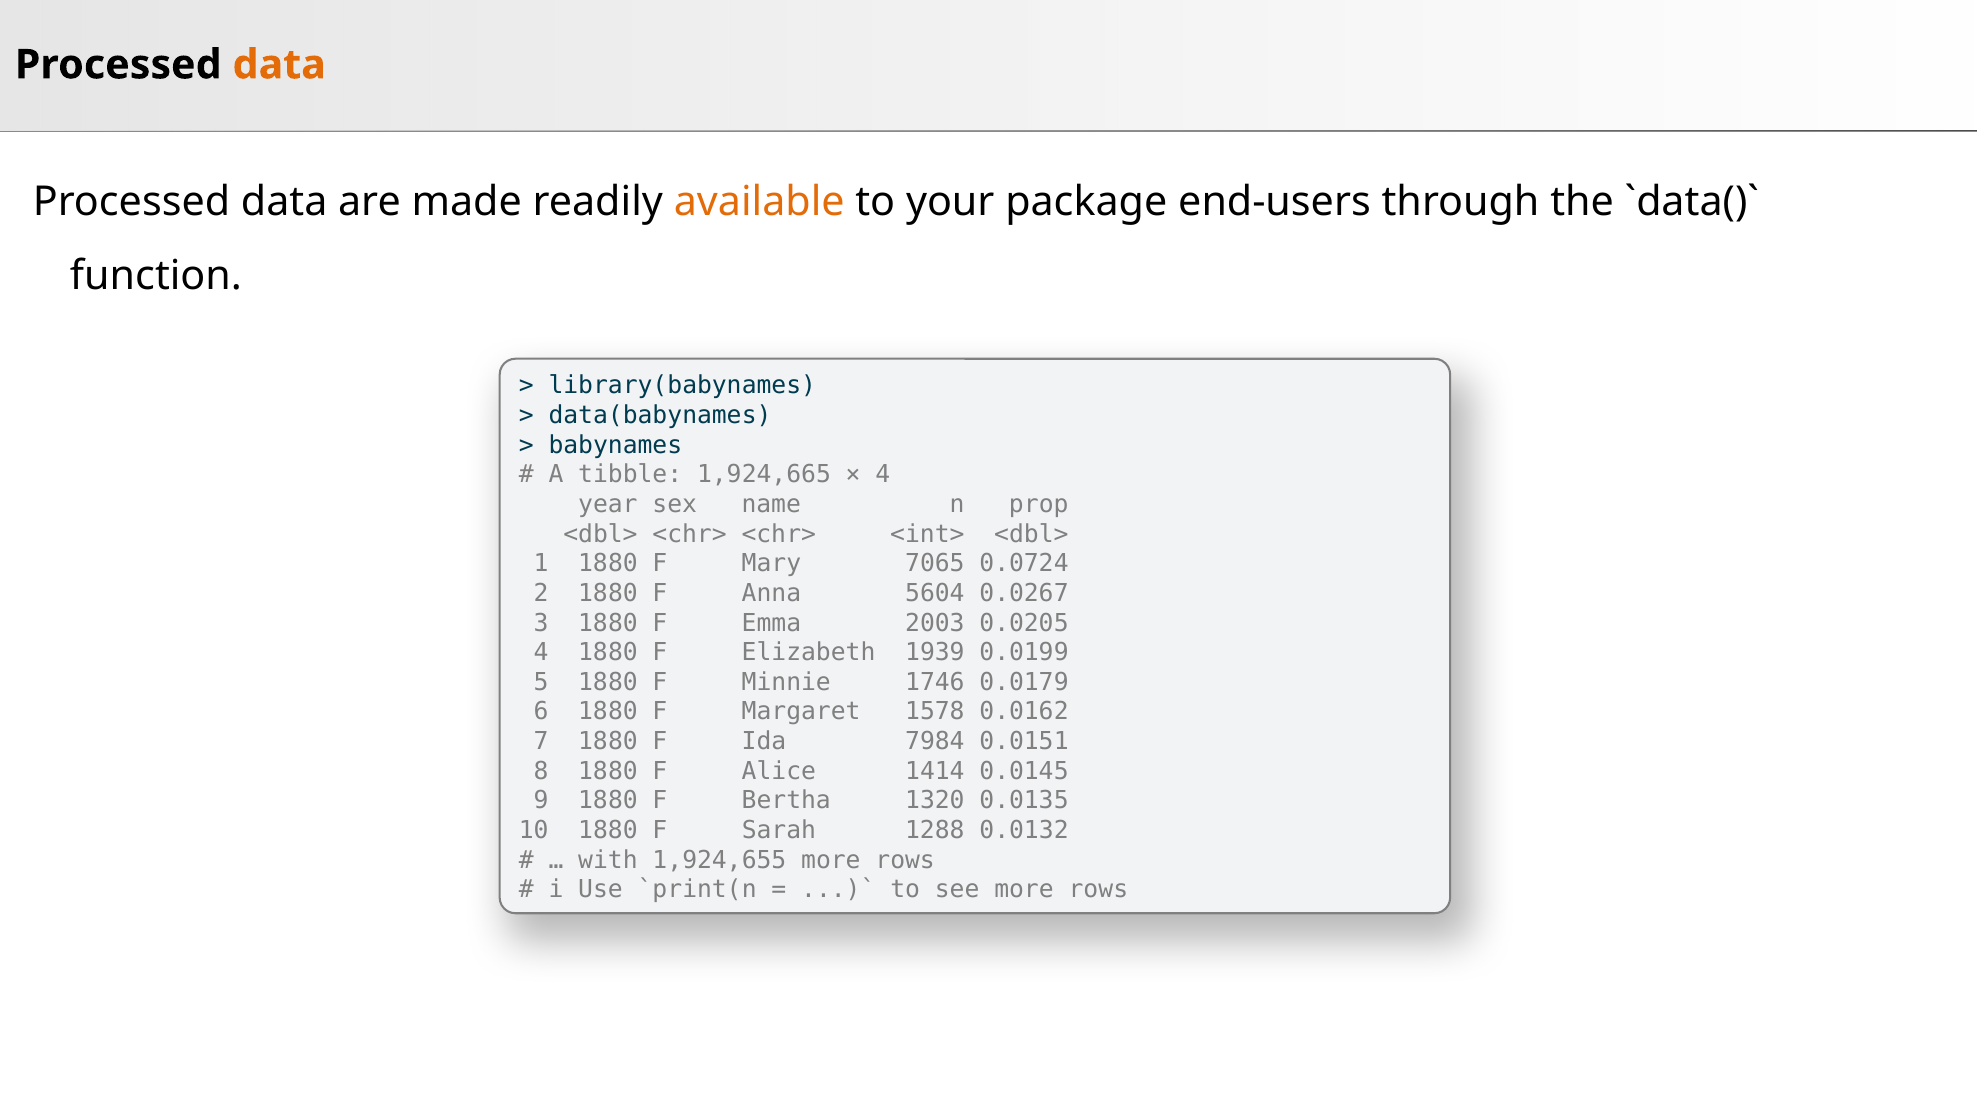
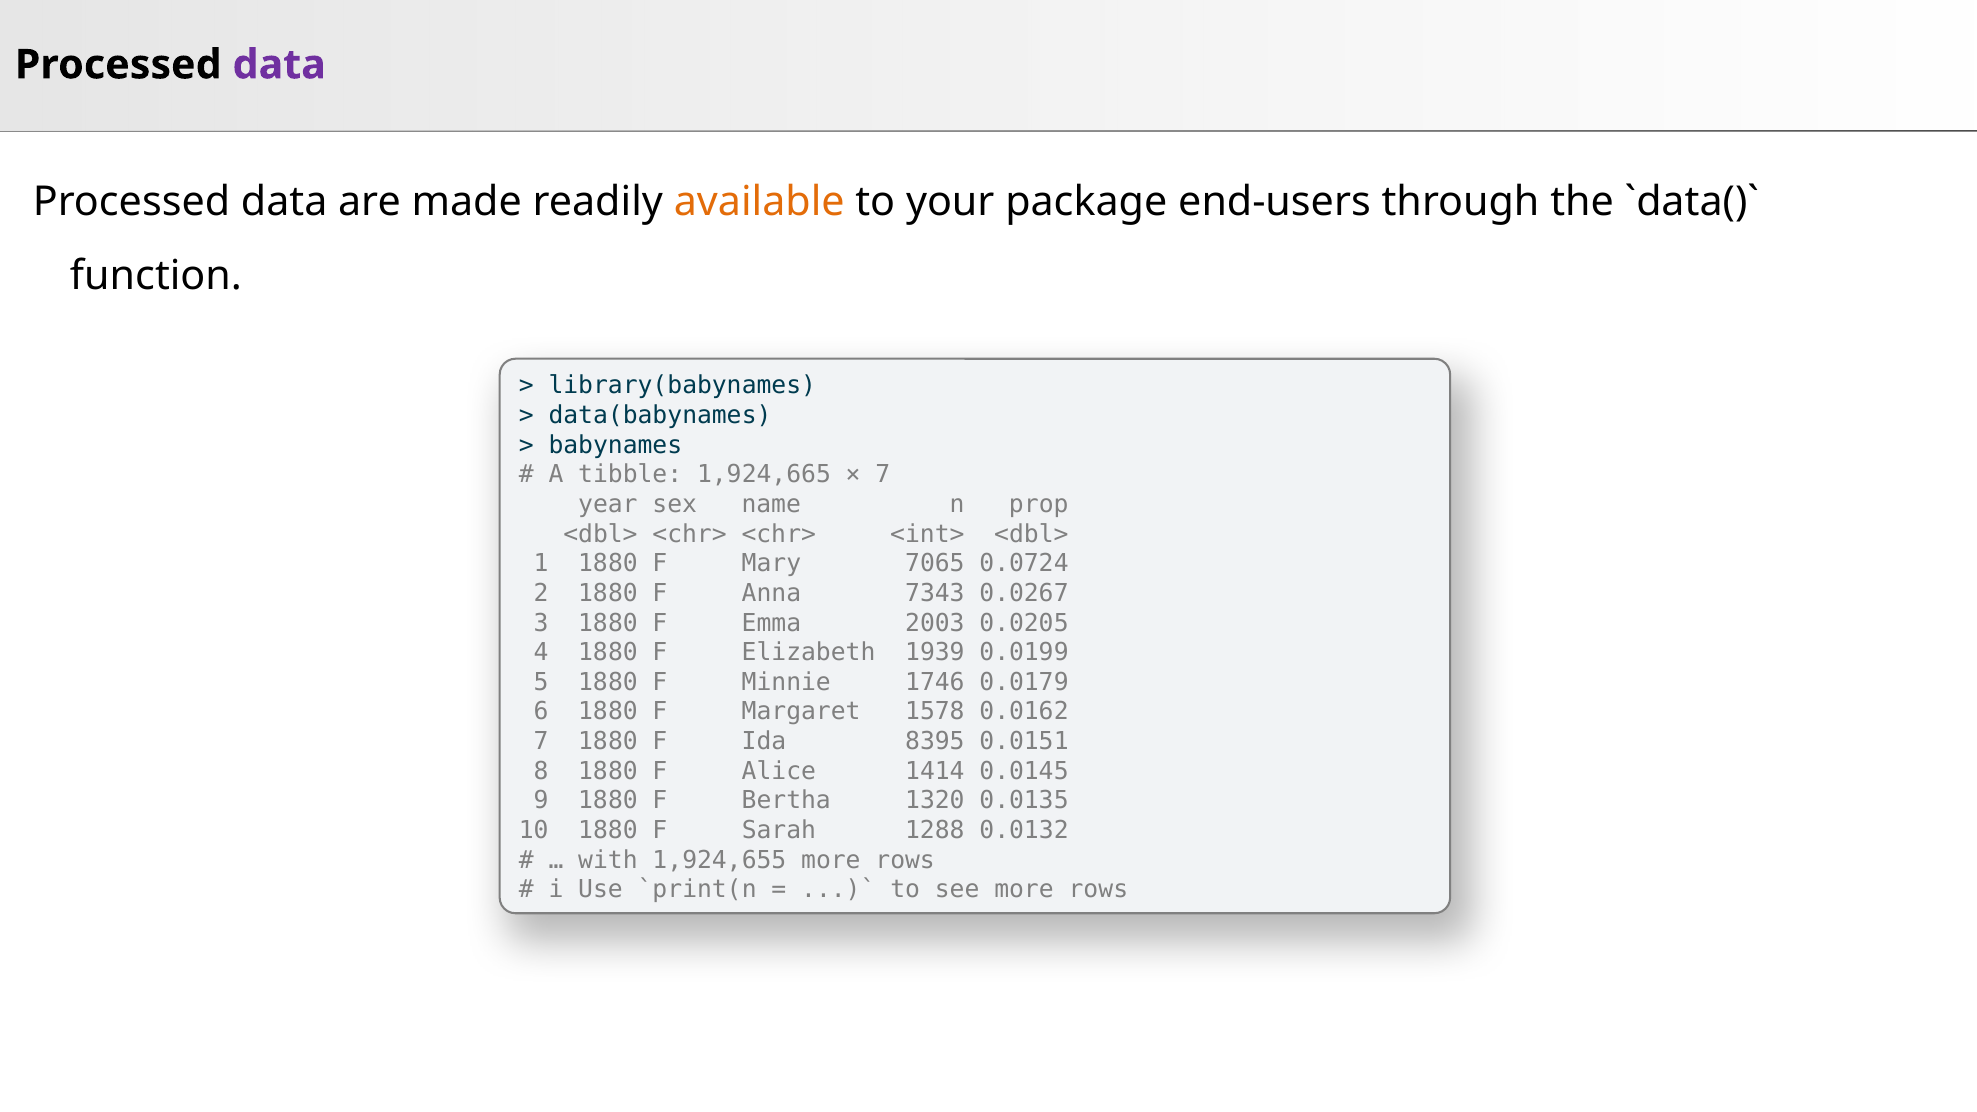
data colour: orange -> purple (279, 65)
4: 4 -> 7 (883, 475)
5604: 5604 -> 7343 (935, 593)
7984: 7984 -> 8395 (935, 742)
